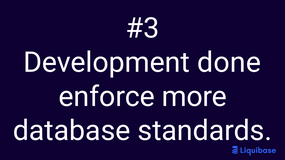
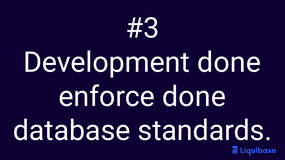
enforce more: more -> done (194, 97)
